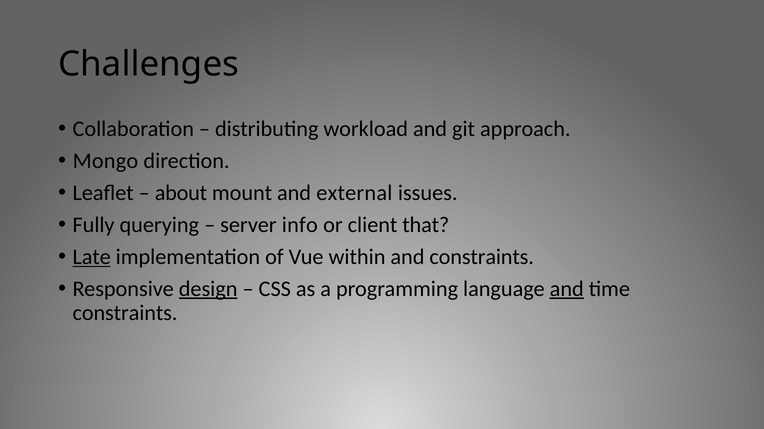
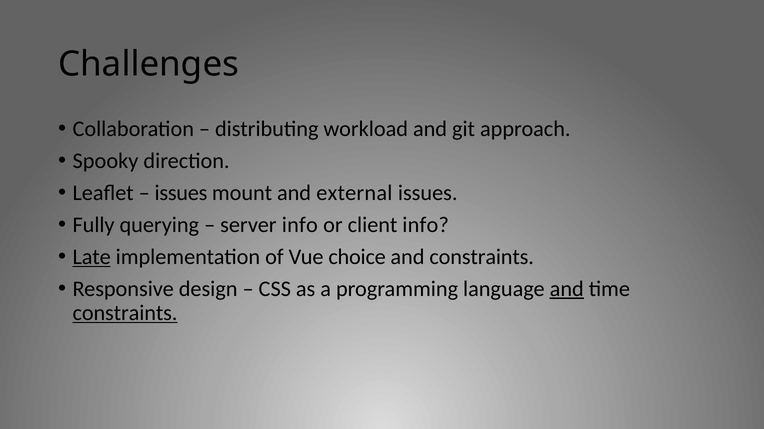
Mongo: Mongo -> Spooky (106, 161)
about: about -> issues (181, 193)
client that: that -> info (426, 225)
within: within -> choice (357, 257)
design underline: present -> none (208, 289)
constraints underline: none -> present (125, 313)
